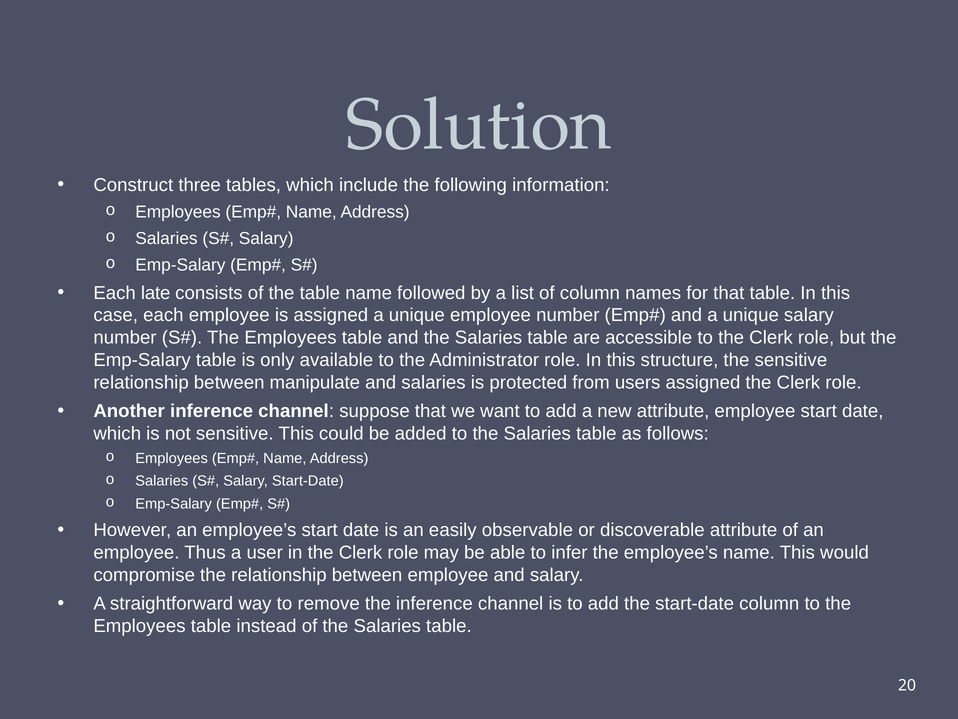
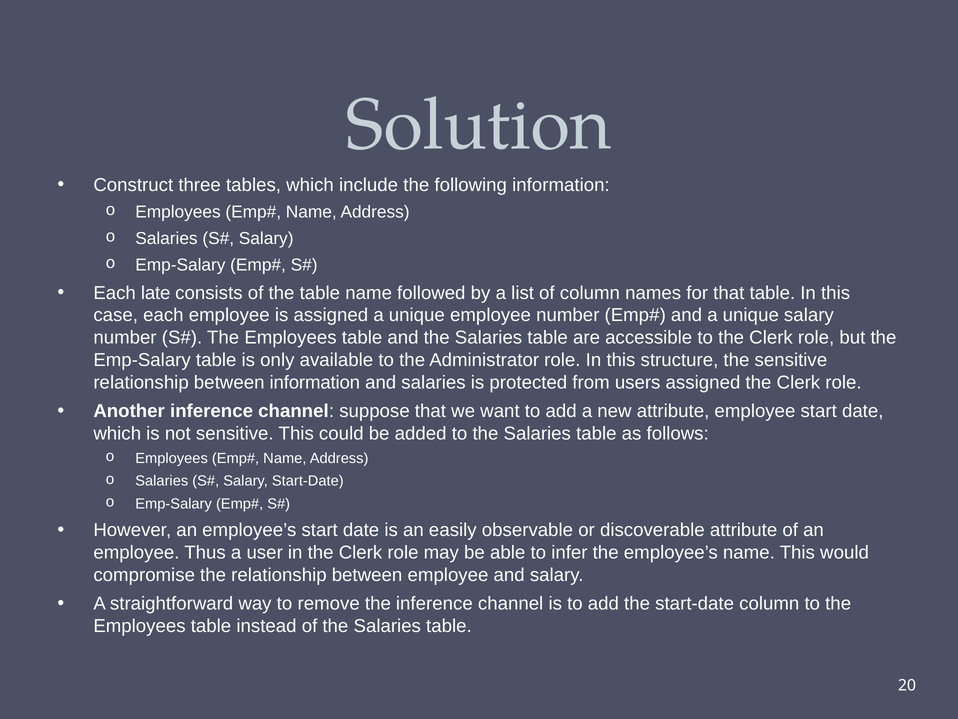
between manipulate: manipulate -> information (315, 382)
